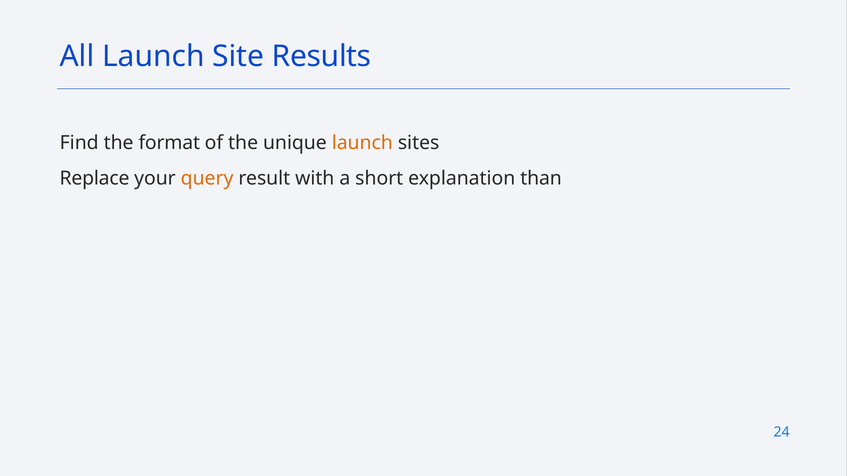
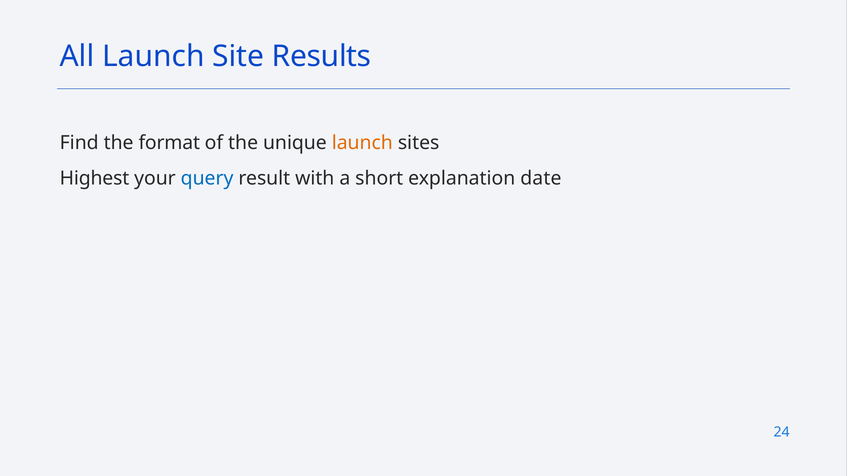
Replace: Replace -> Highest (95, 179)
query colour: orange -> blue (207, 179)
than: than -> date (541, 179)
